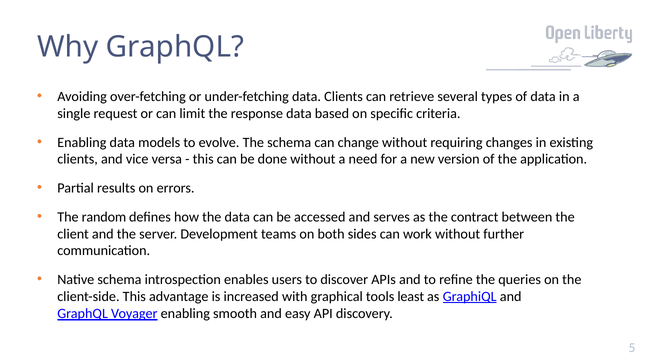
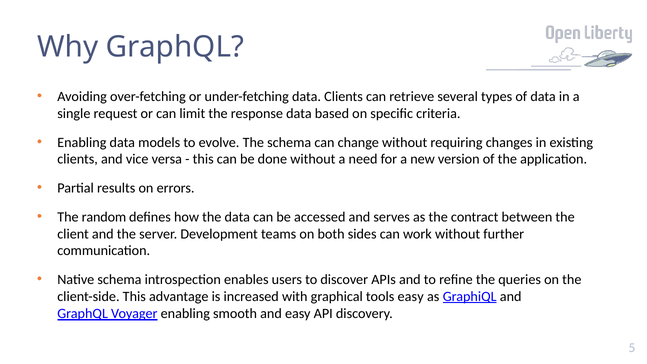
tools least: least -> easy (411, 296)
